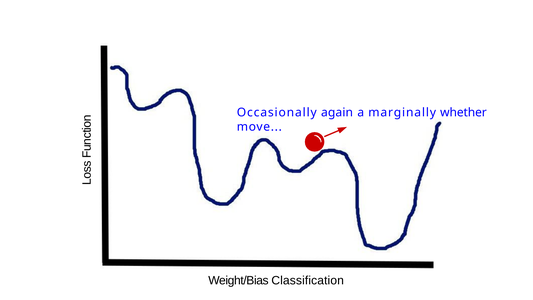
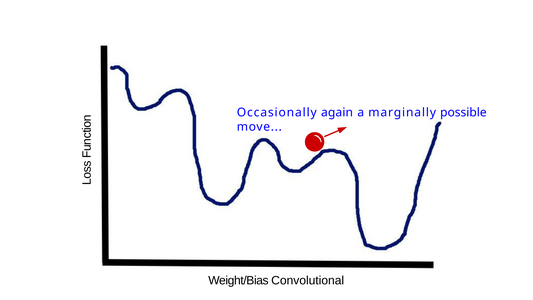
whether: whether -> possible (463, 112)
Classification: Classification -> Convolutional (308, 280)
